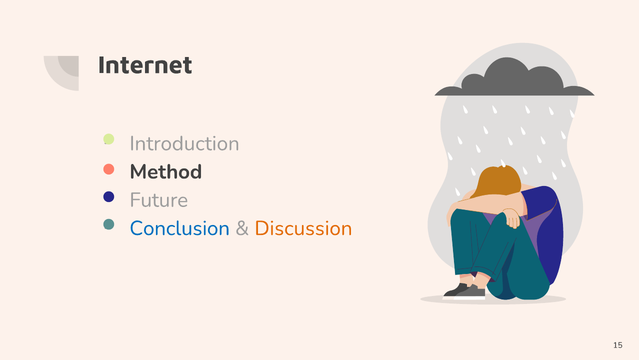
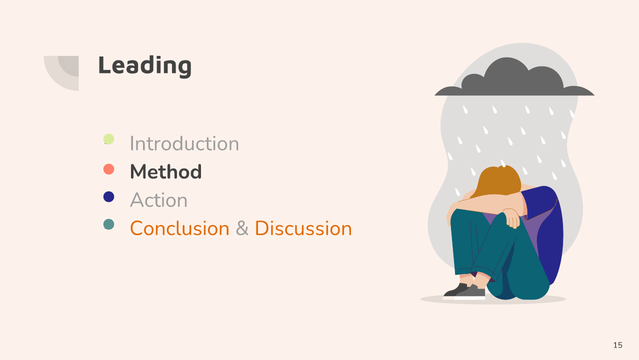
Internet: Internet -> Leading (145, 65)
Future: Future -> Action (159, 200)
Conclusion colour: blue -> orange (180, 228)
